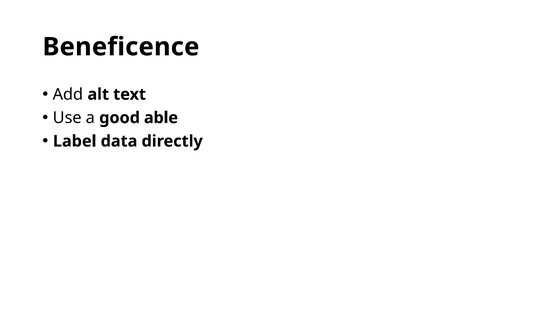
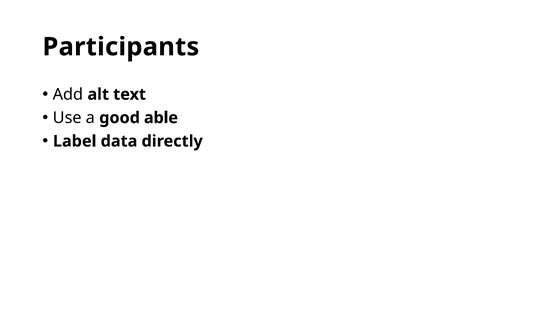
Beneficence: Beneficence -> Participants (121, 47)
